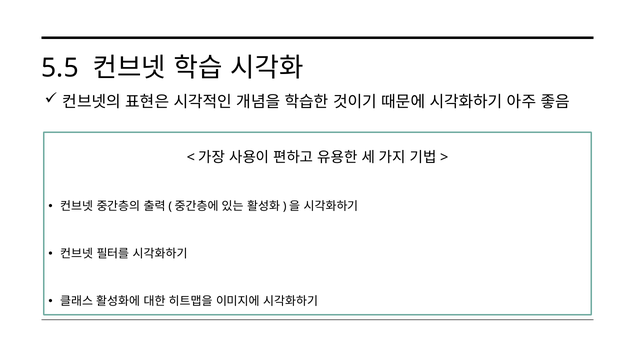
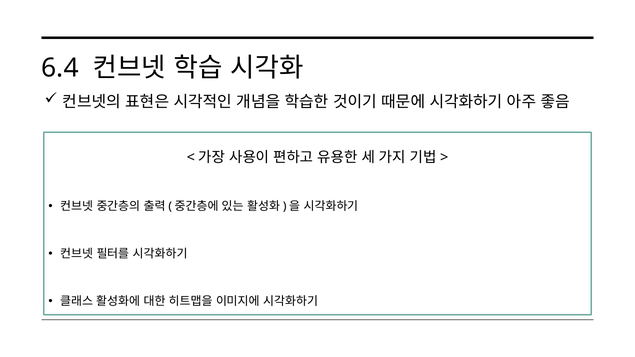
5.5: 5.5 -> 6.4 (60, 68)
